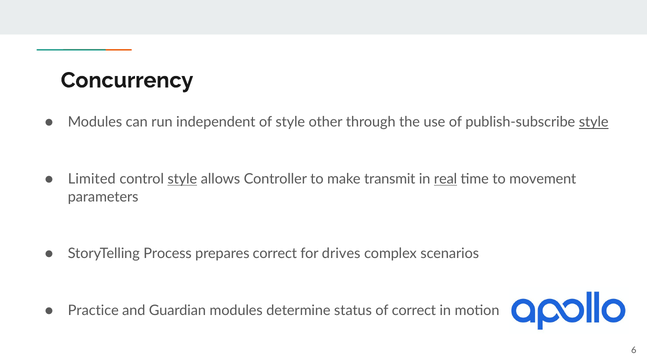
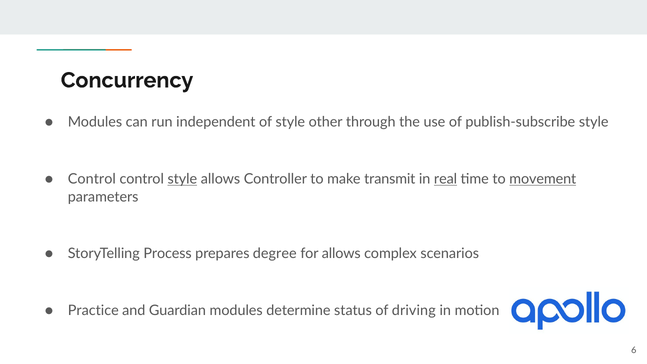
style underline: present -> none (594, 122)
Limited: Limited -> Control (92, 179)
movement underline: none -> present (543, 179)
prepares correct: correct -> degree (275, 254)
for drives: drives -> allows (341, 254)
of correct: correct -> driving (414, 311)
